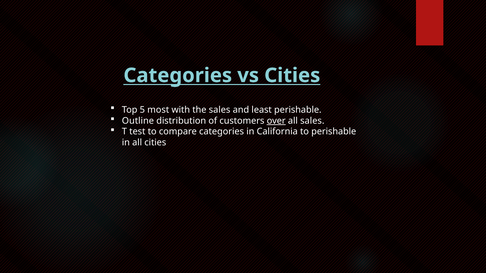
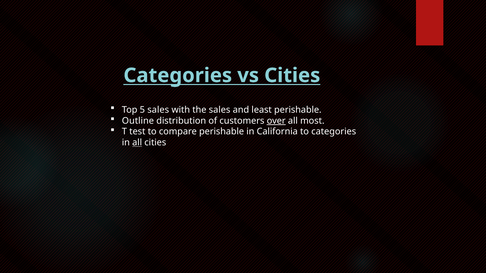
5 most: most -> sales (158, 110)
all sales: sales -> most (312, 121)
compare categories: categories -> perishable (222, 132)
to perishable: perishable -> categories (334, 132)
all underline: none -> present (137, 143)
